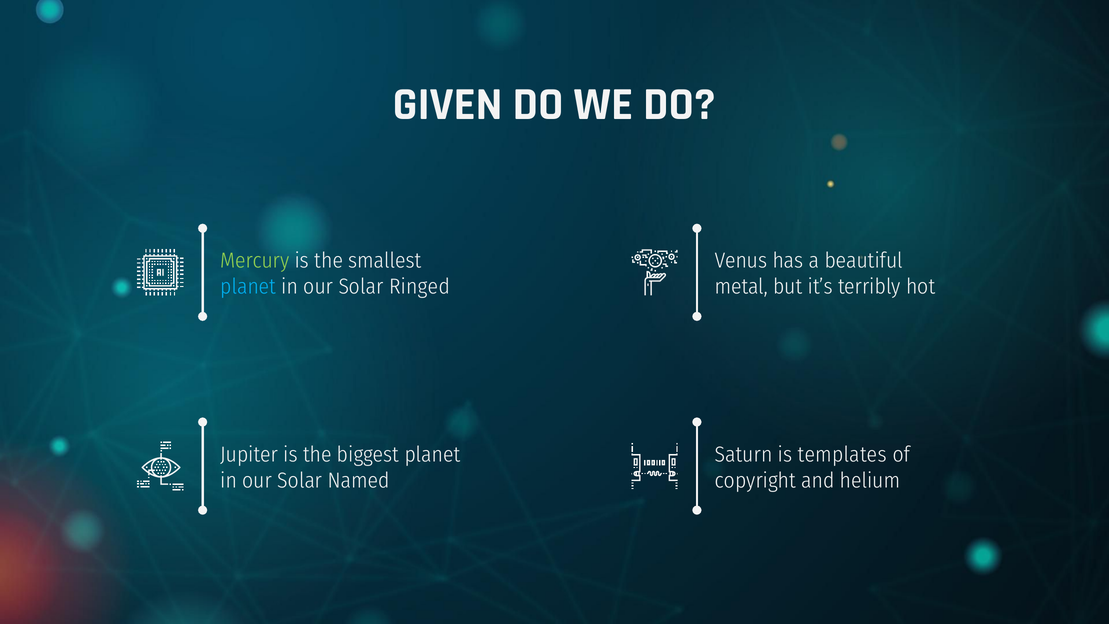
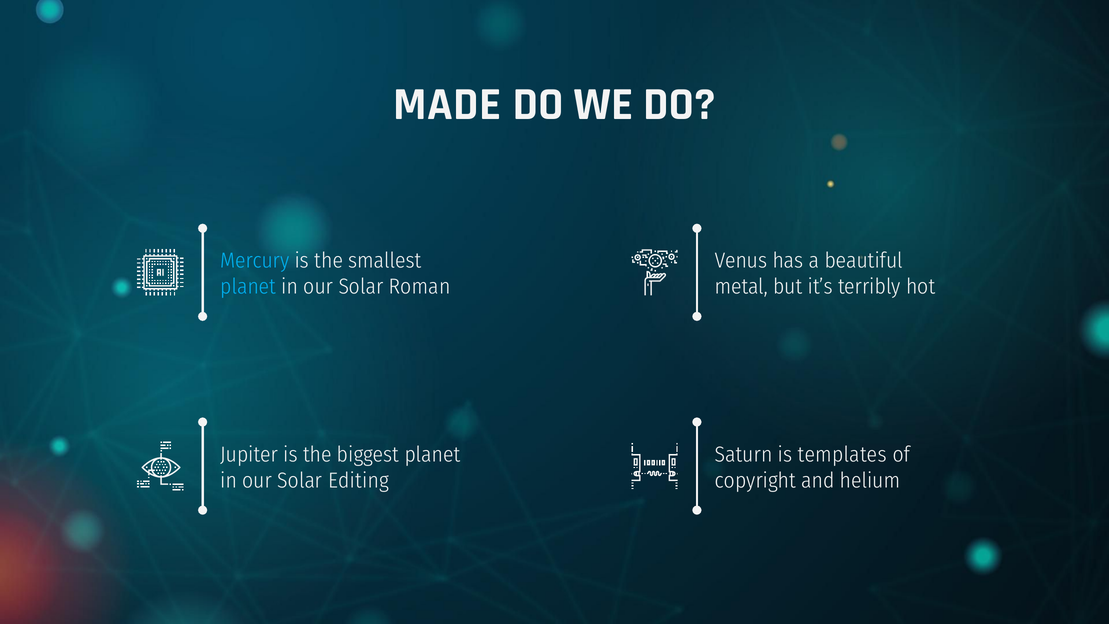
GIVEN: GIVEN -> MADE (447, 104)
Mercury colour: light green -> light blue (255, 261)
Ringed: Ringed -> Roman (420, 287)
Named: Named -> Editing (359, 480)
